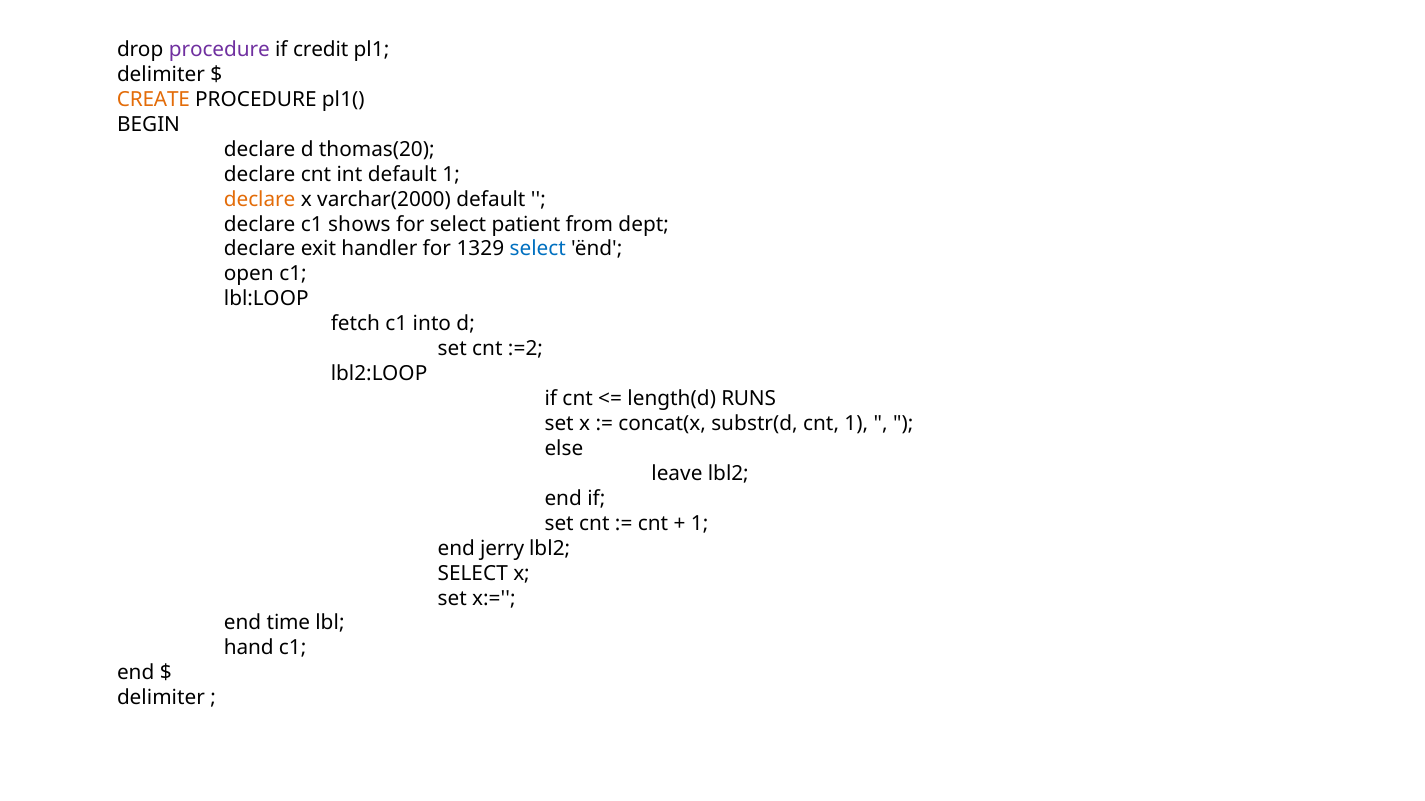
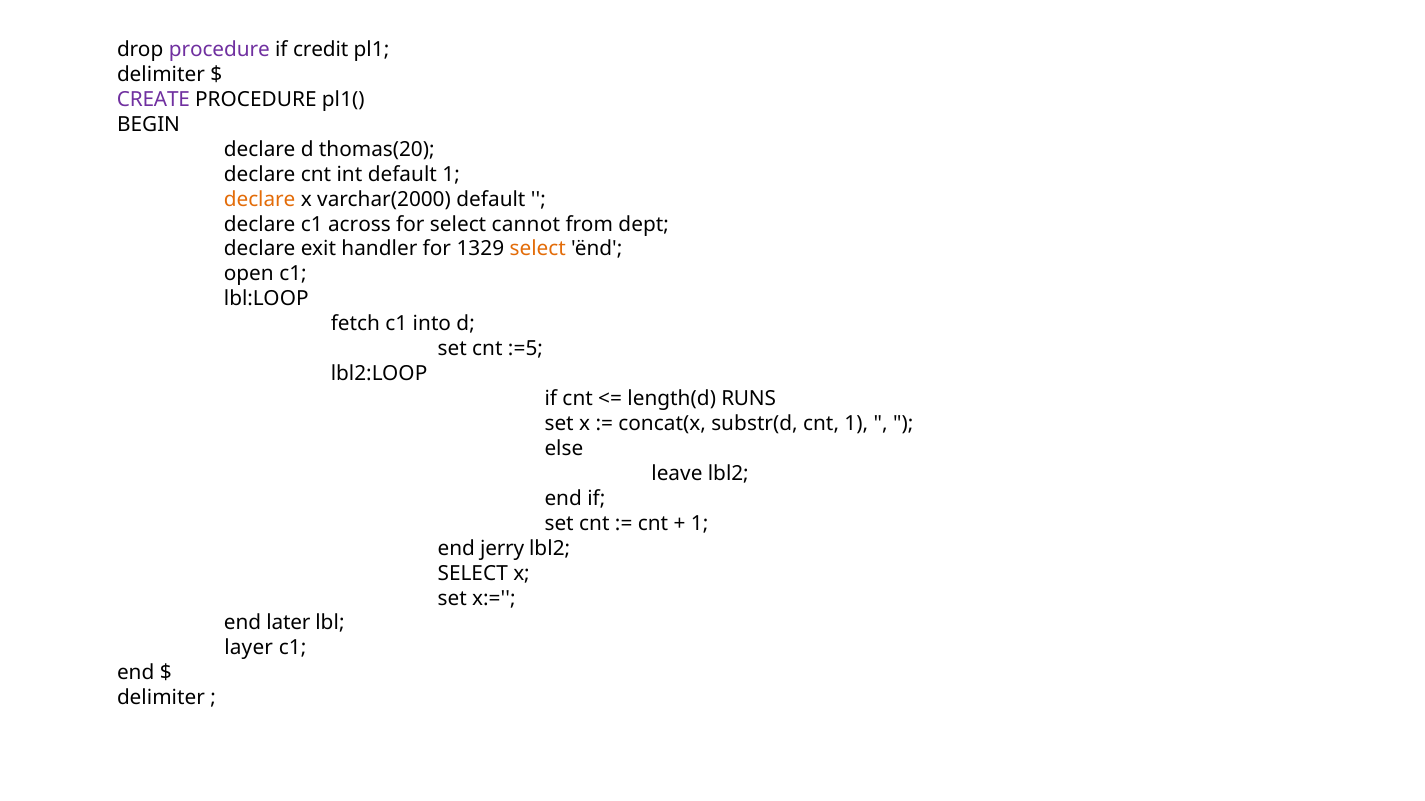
CREATE colour: orange -> purple (153, 100)
shows: shows -> across (359, 224)
patient: patient -> cannot (526, 224)
select colour: blue -> orange (538, 249)
:=2: :=2 -> :=5 (525, 349)
time: time -> later (288, 624)
hand: hand -> layer (249, 648)
